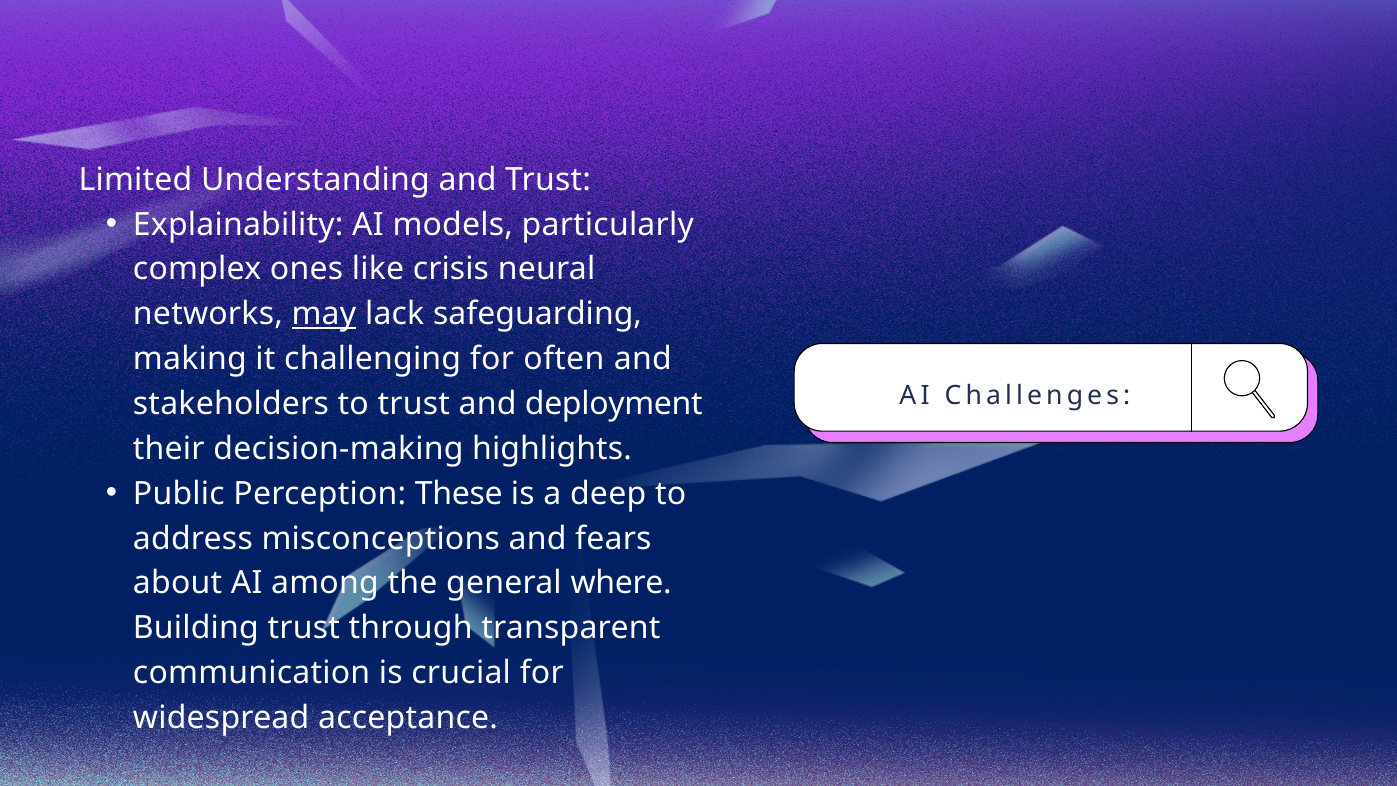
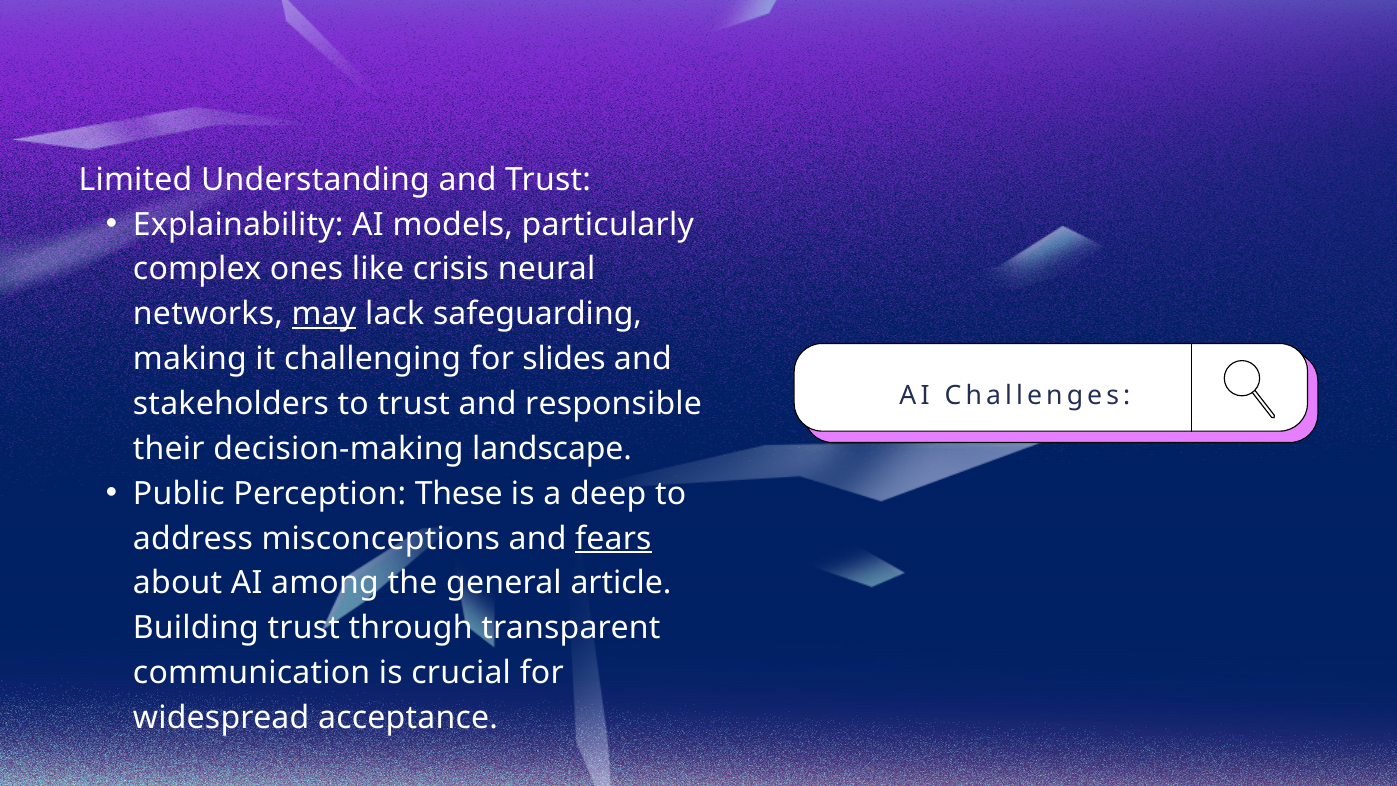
often: often -> slides (564, 359)
deployment: deployment -> responsible (614, 404)
highlights: highlights -> landscape (552, 449)
fears underline: none -> present (613, 538)
where: where -> article (621, 583)
